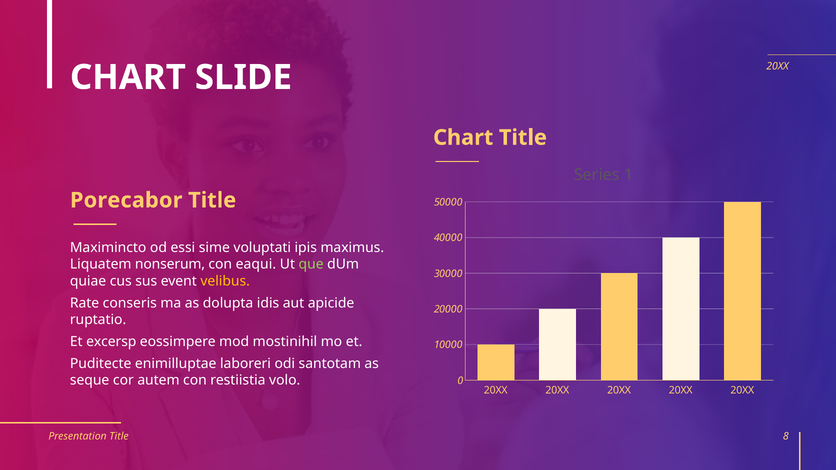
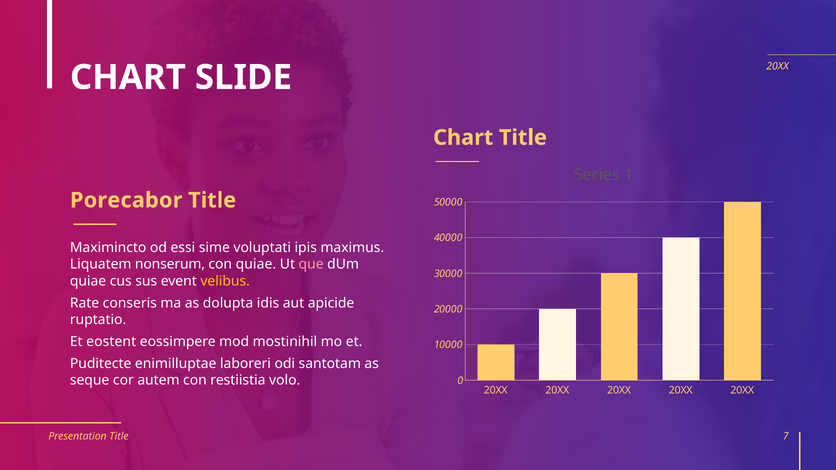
con eaqui: eaqui -> quiae (256, 264)
que colour: light green -> pink (311, 264)
excersp: excersp -> eostent (111, 342)
8: 8 -> 7 (786, 437)
